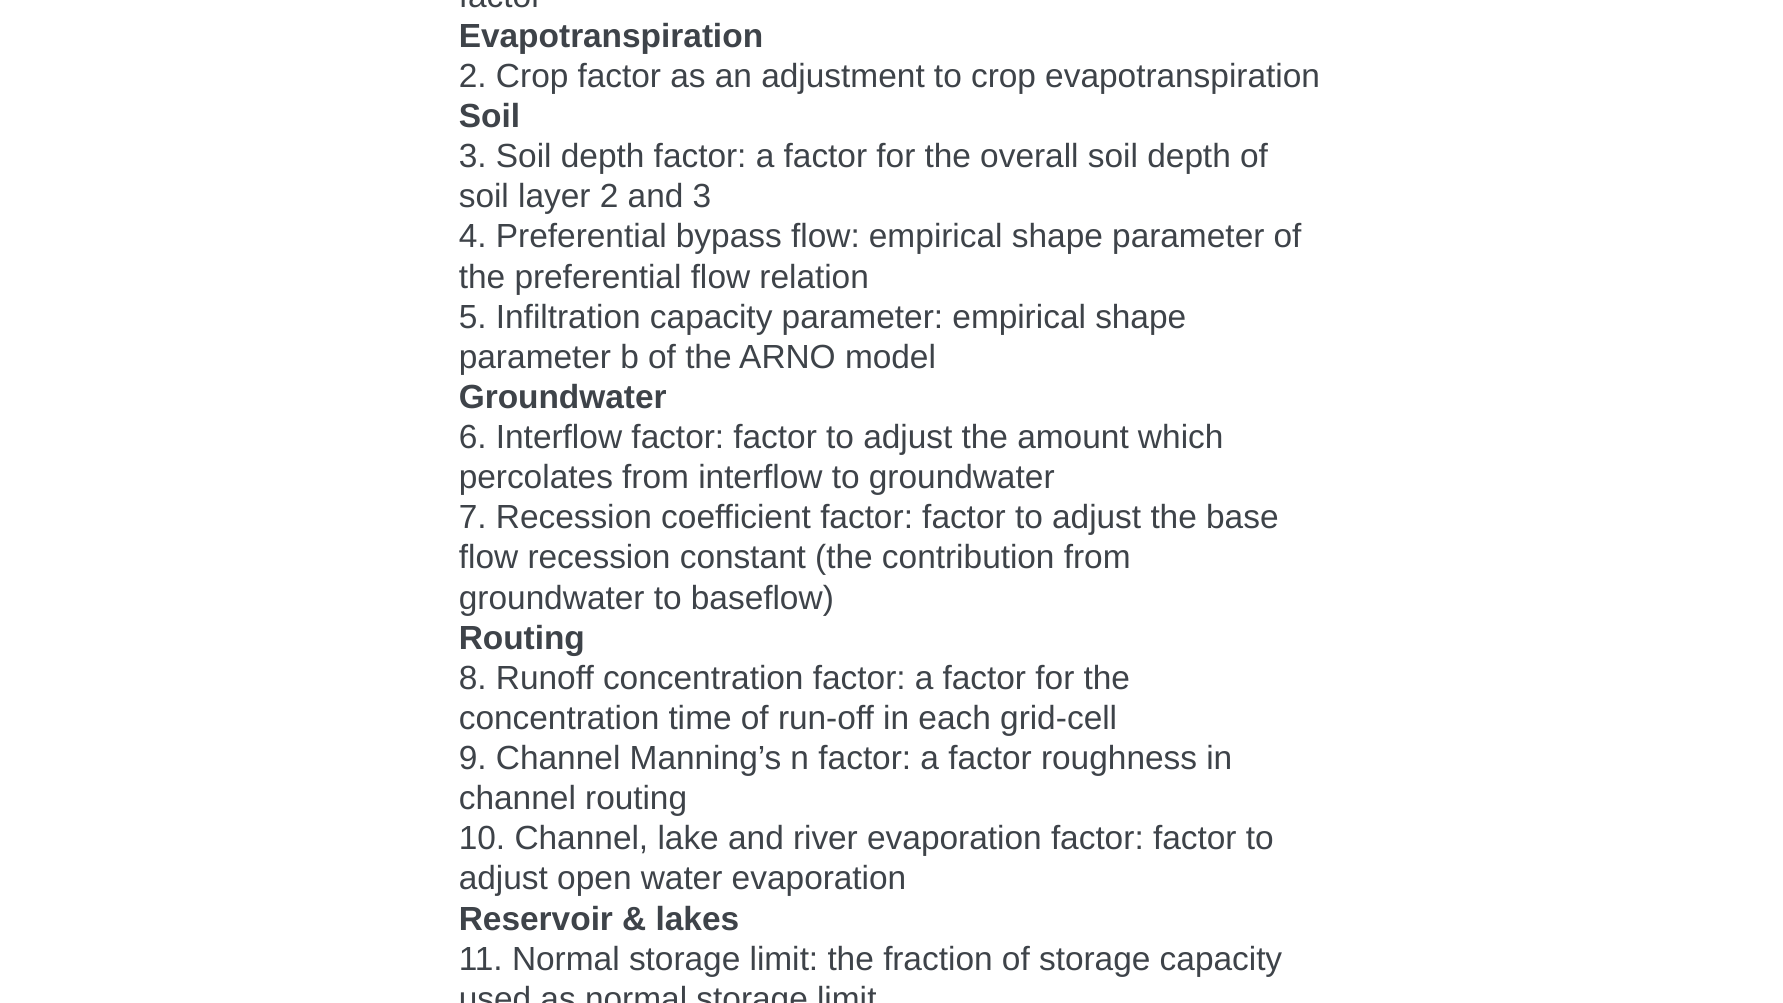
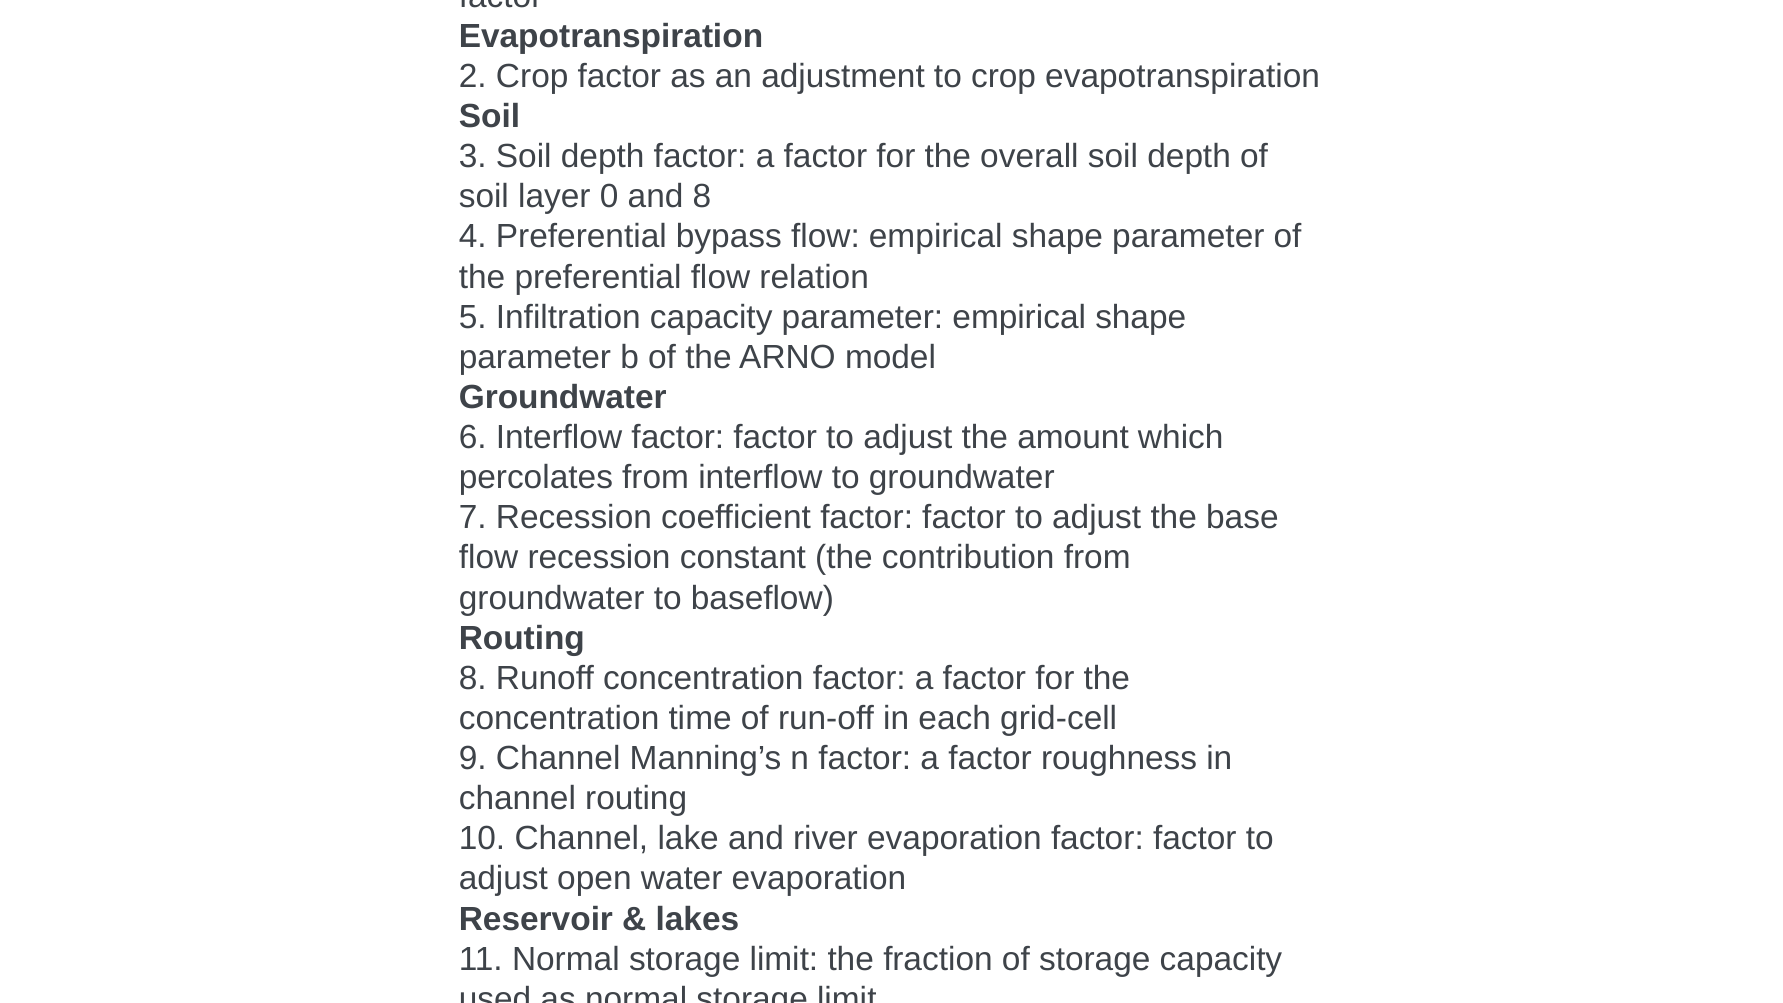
layer 2: 2 -> 0 (609, 197)
and 3: 3 -> 8 (702, 197)
